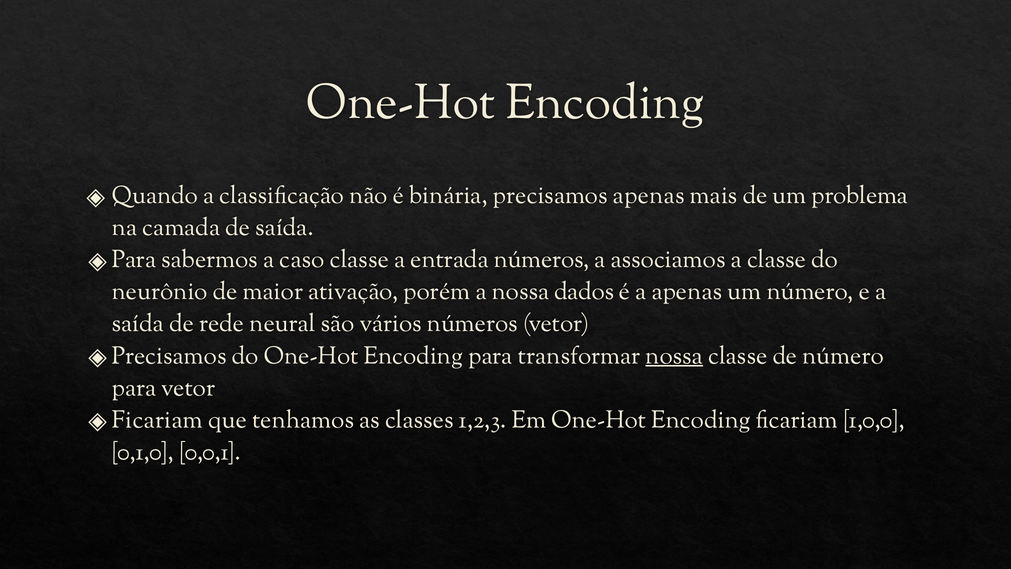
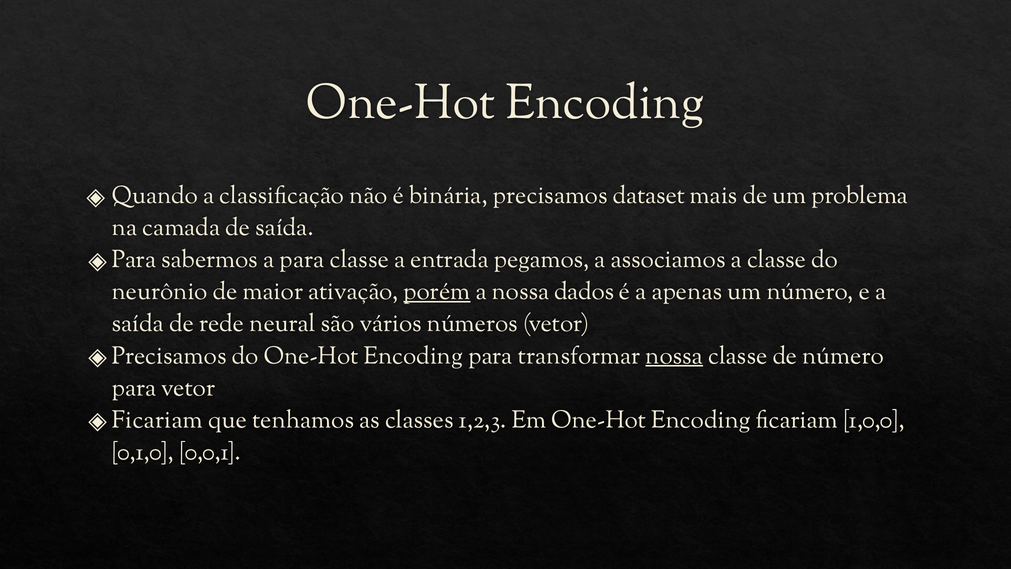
precisamos apenas: apenas -> dataset (649, 195)
a caso: caso -> para (302, 259)
entrada números: números -> pegamos (542, 259)
porém underline: none -> present (437, 291)
